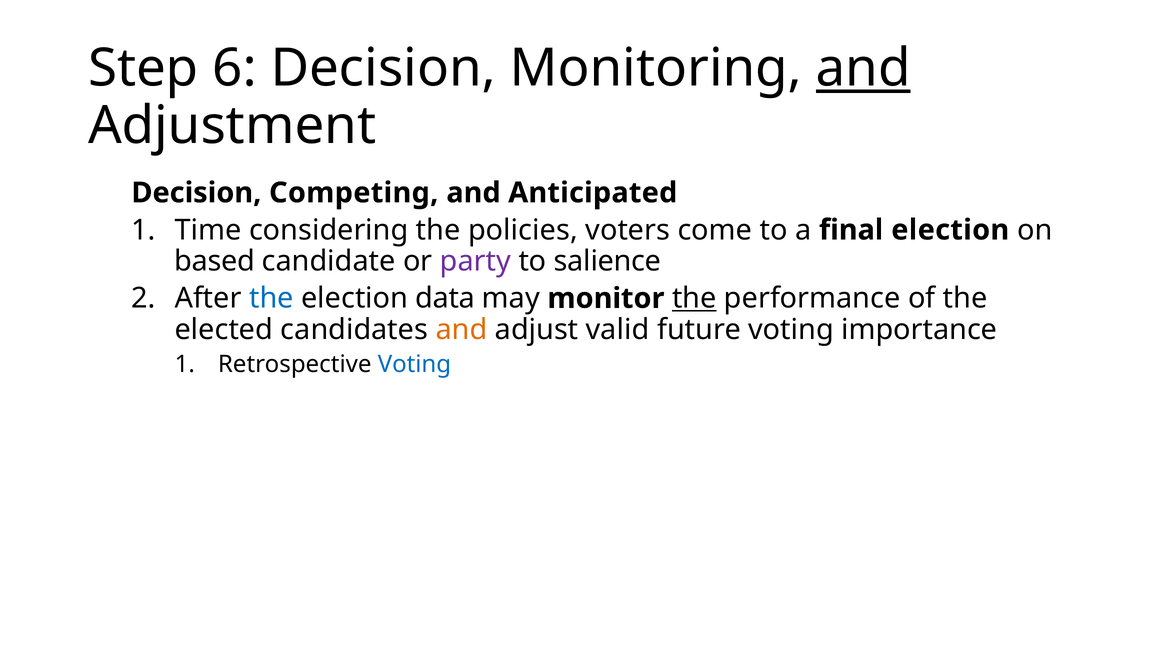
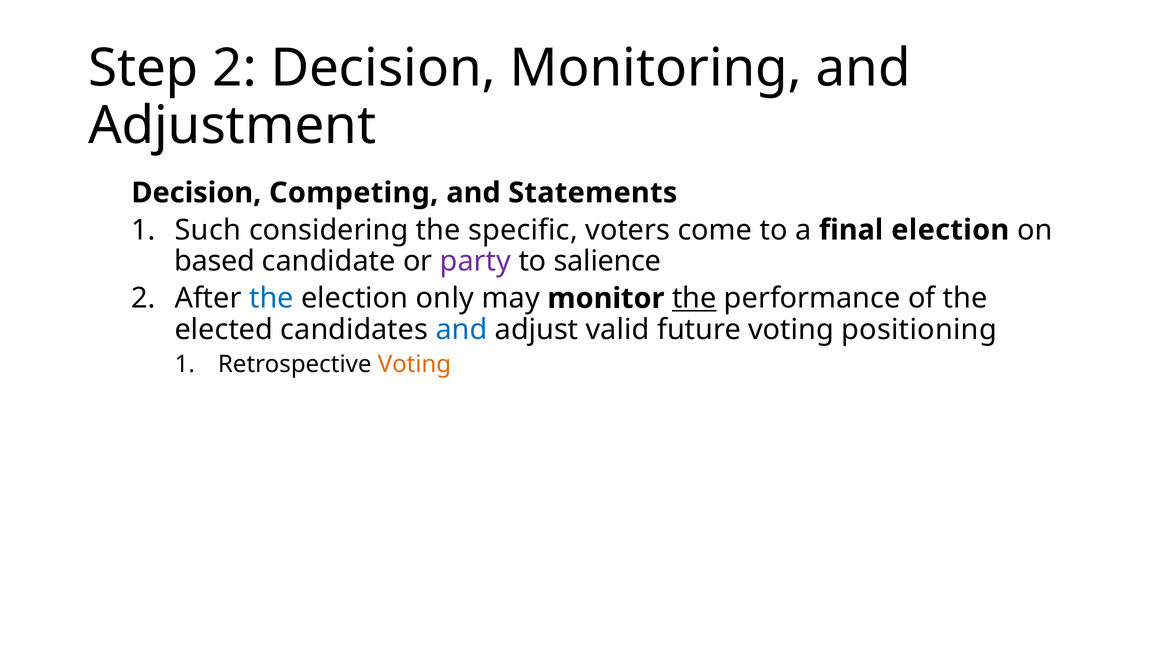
Step 6: 6 -> 2 (235, 68)
and underline: present -> none (863, 68)
Anticipated: Anticipated -> Statements (593, 193)
Time: Time -> Such (208, 230)
policies: policies -> specific (523, 230)
data: data -> only (445, 298)
and colour: orange -> blue (461, 329)
importance: importance -> positioning (919, 329)
Voting colour: blue -> orange (414, 364)
